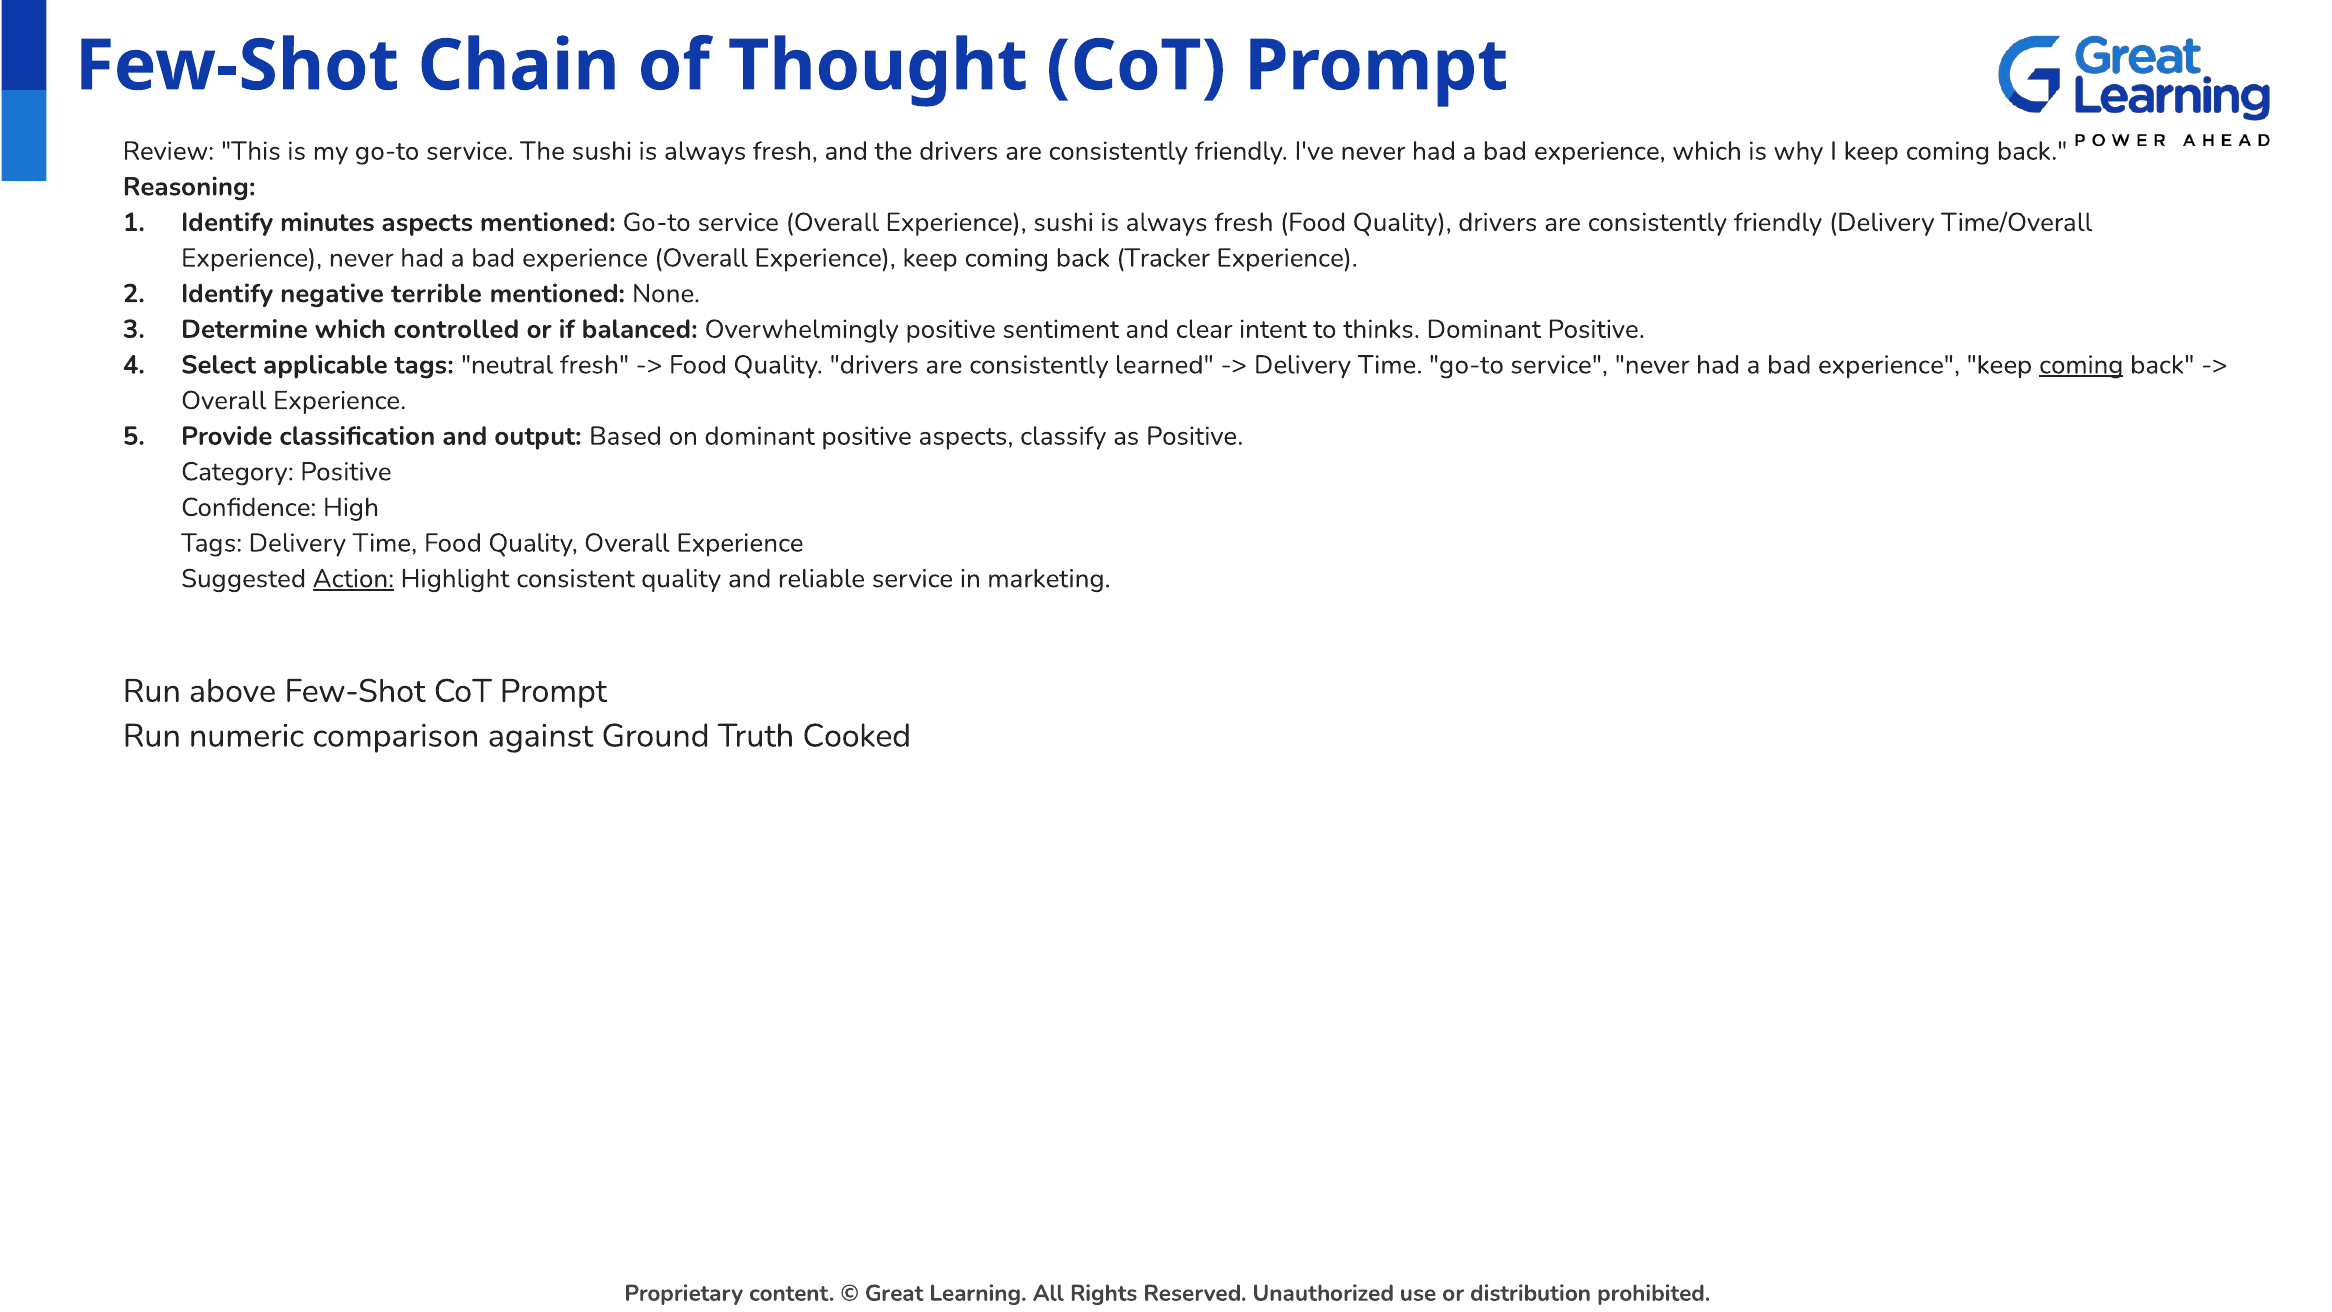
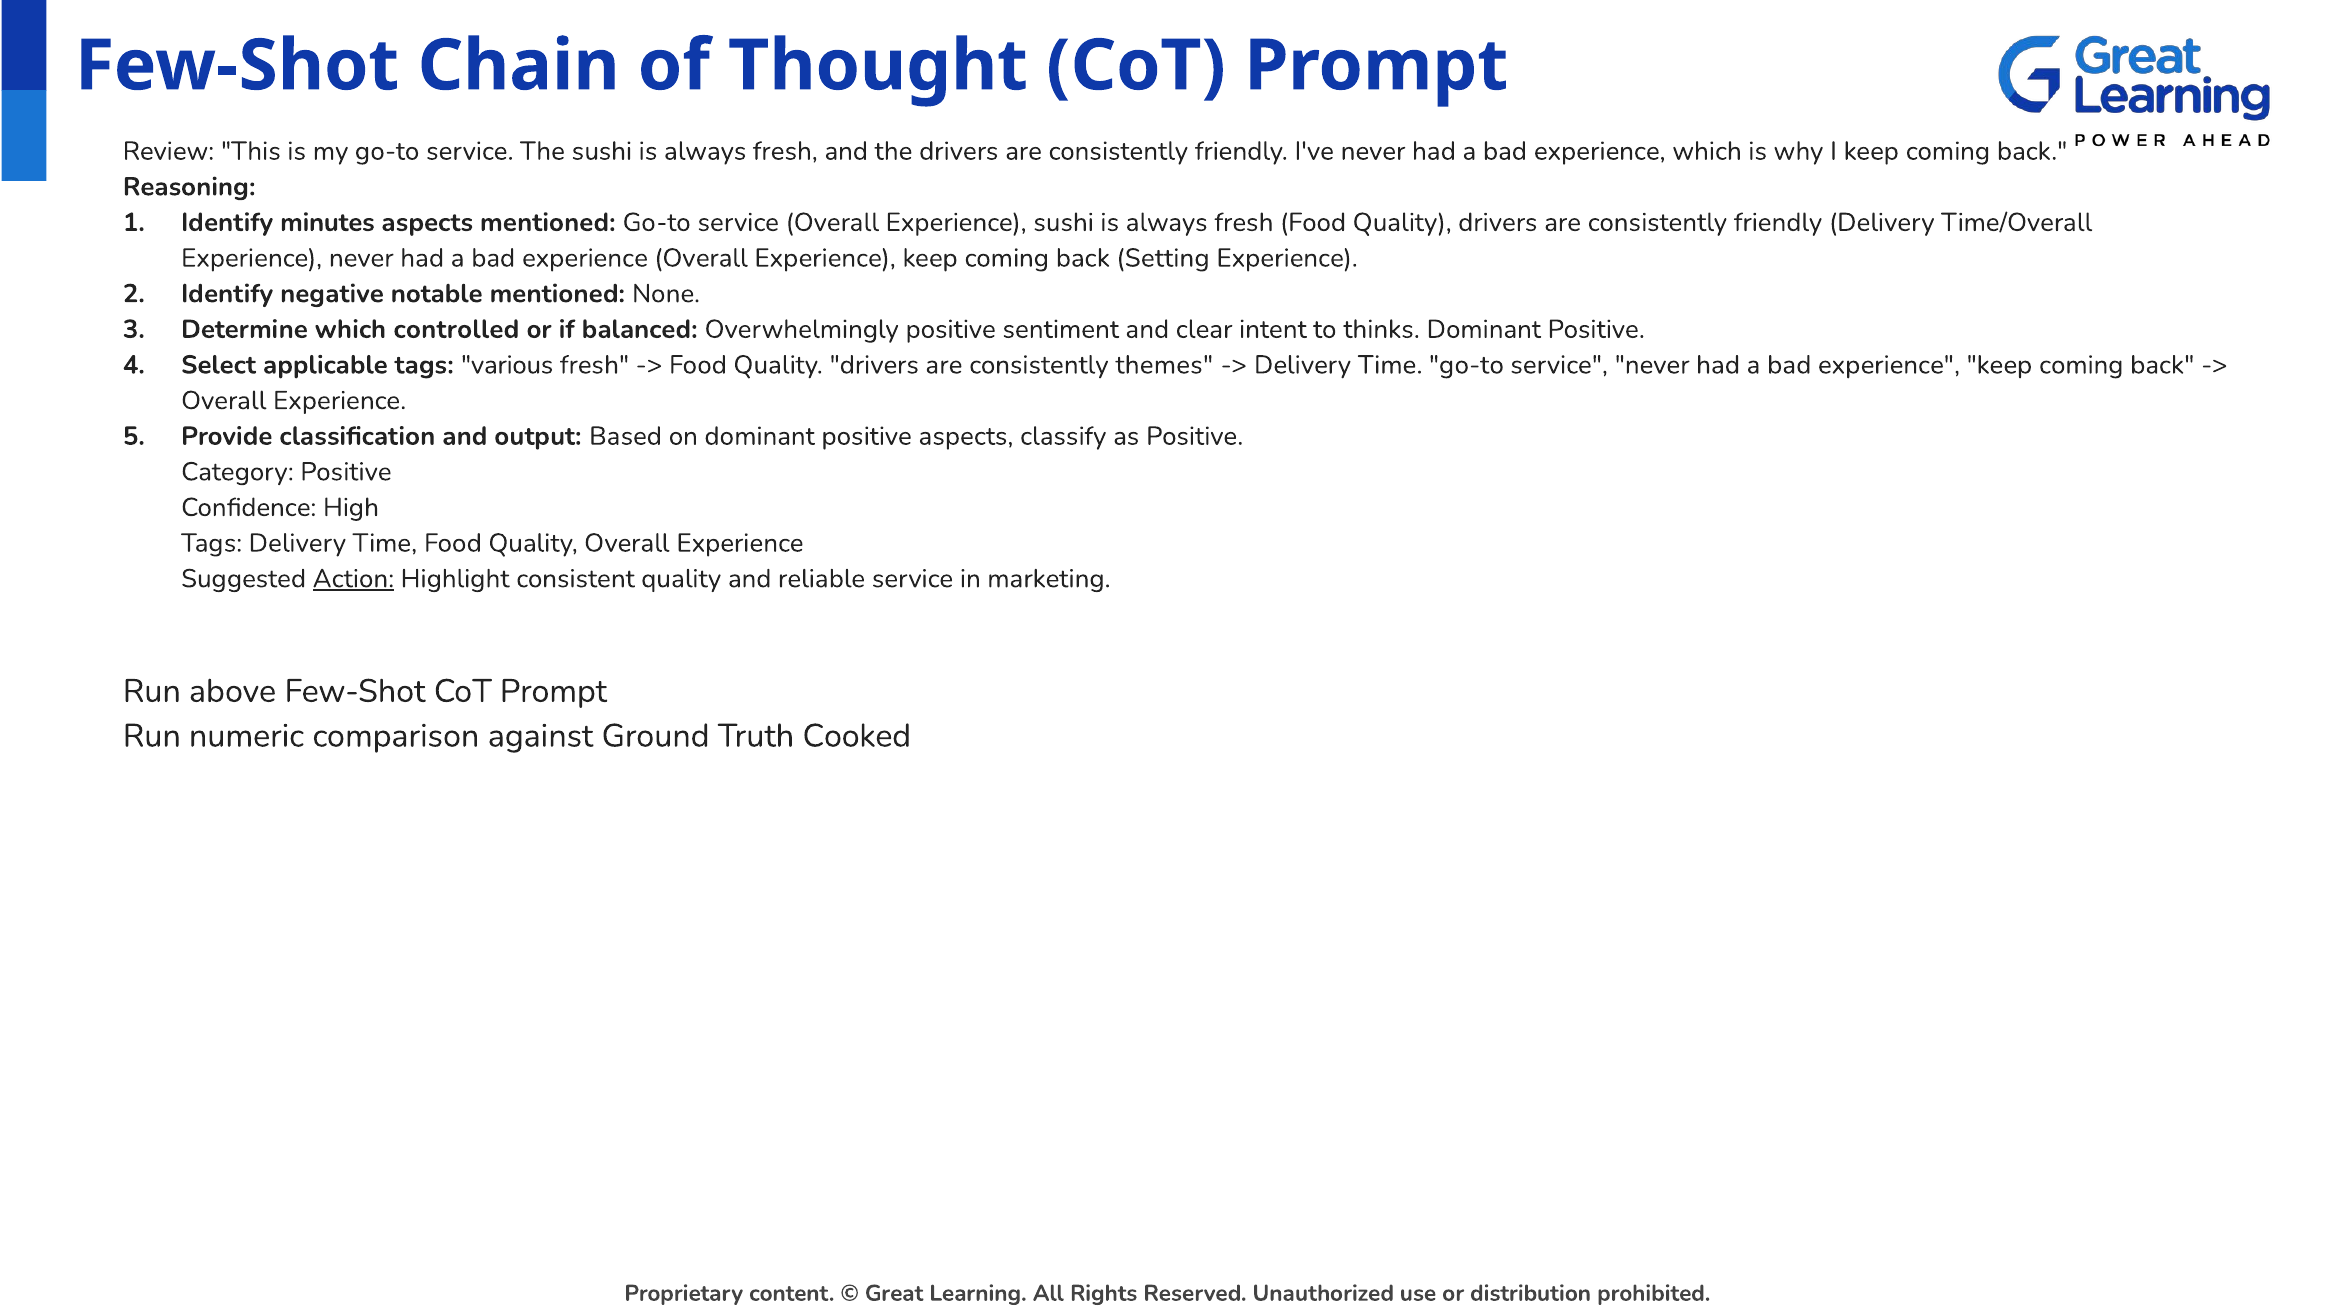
Tracker: Tracker -> Setting (1163, 258)
terrible: terrible -> notable (437, 294)
neutral: neutral -> various (507, 365)
learned: learned -> themes (1164, 365)
coming underline: present -> none (2081, 365)
